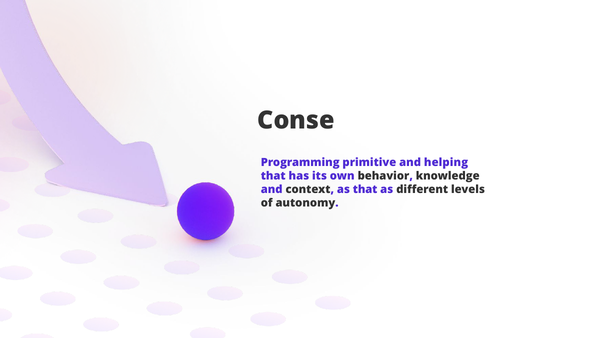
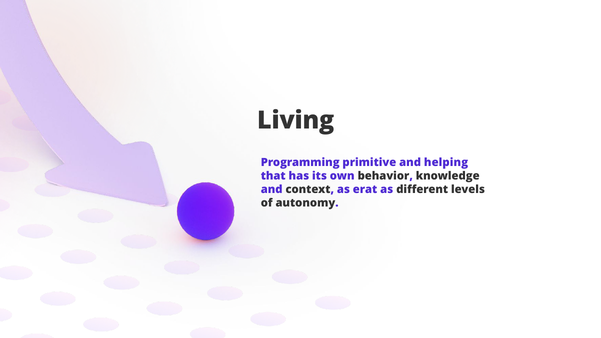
Conse: Conse -> Living (296, 120)
as that: that -> erat (365, 190)
